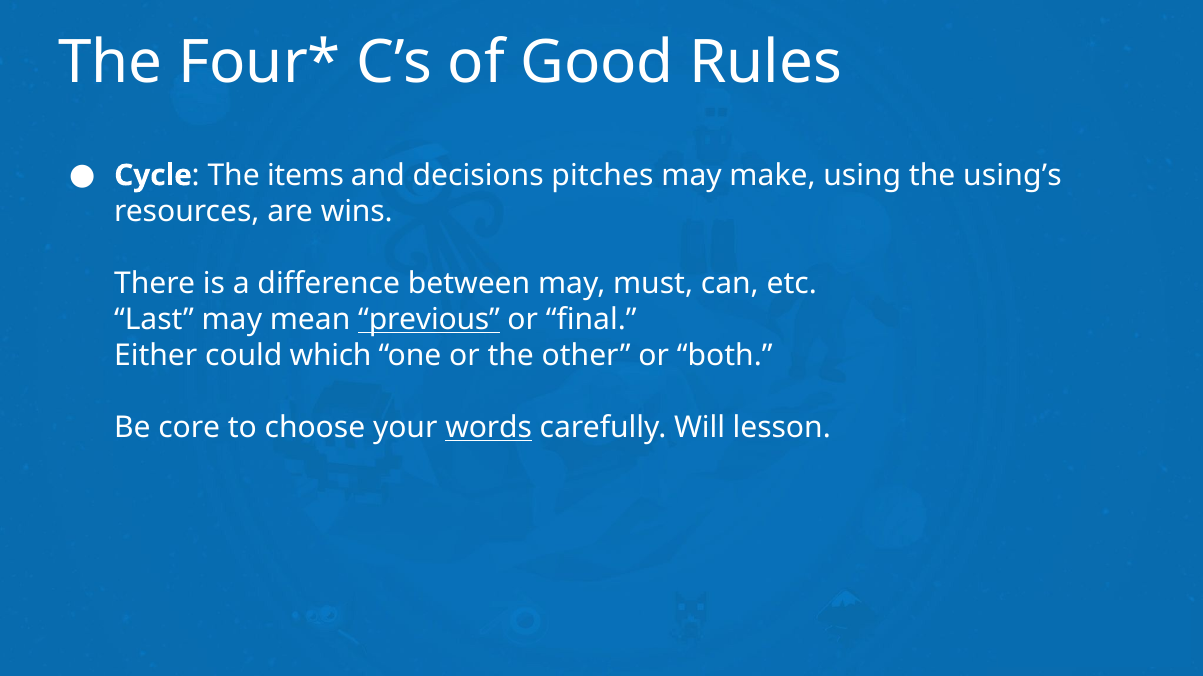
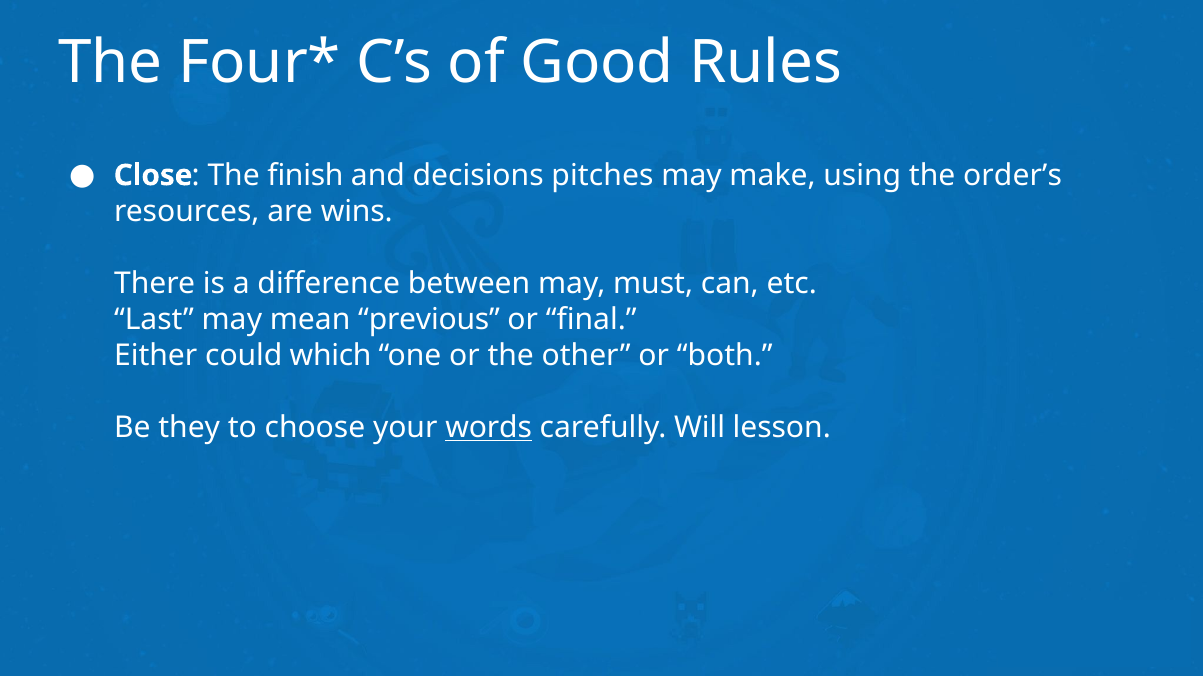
Cycle: Cycle -> Close (153, 175)
items: items -> finish (305, 175)
using’s: using’s -> order’s (1012, 175)
previous underline: present -> none (429, 320)
core: core -> they (189, 428)
